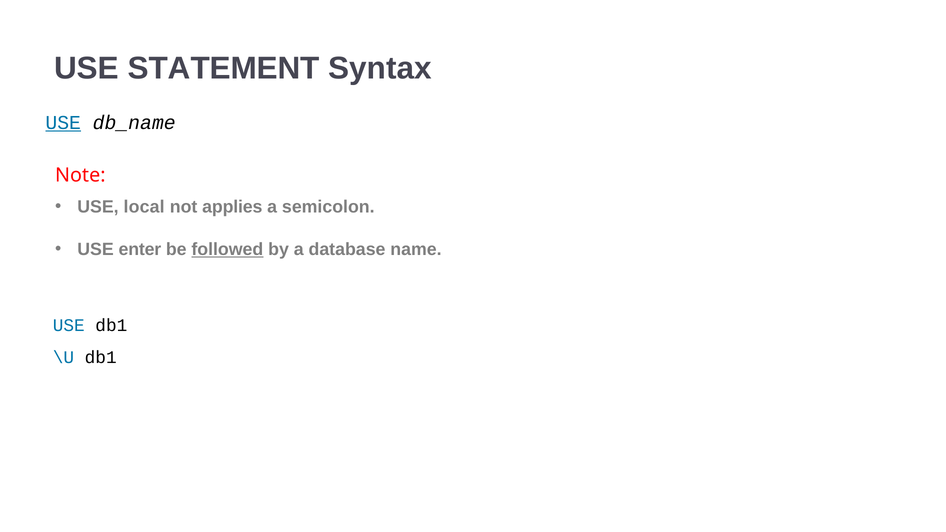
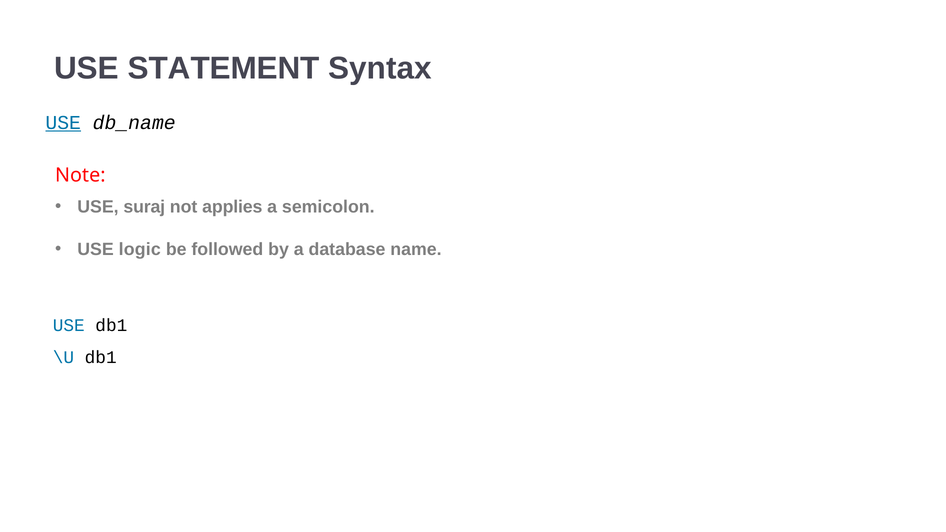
local: local -> suraj (144, 207)
enter: enter -> logic (140, 250)
followed underline: present -> none (227, 250)
